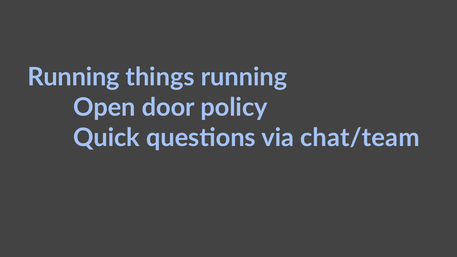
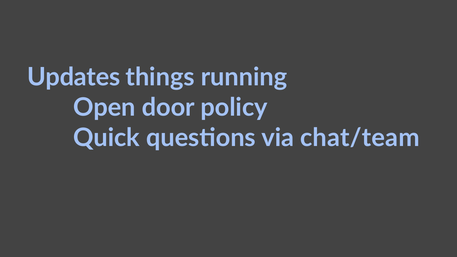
Running: Running -> Updates (74, 77)
